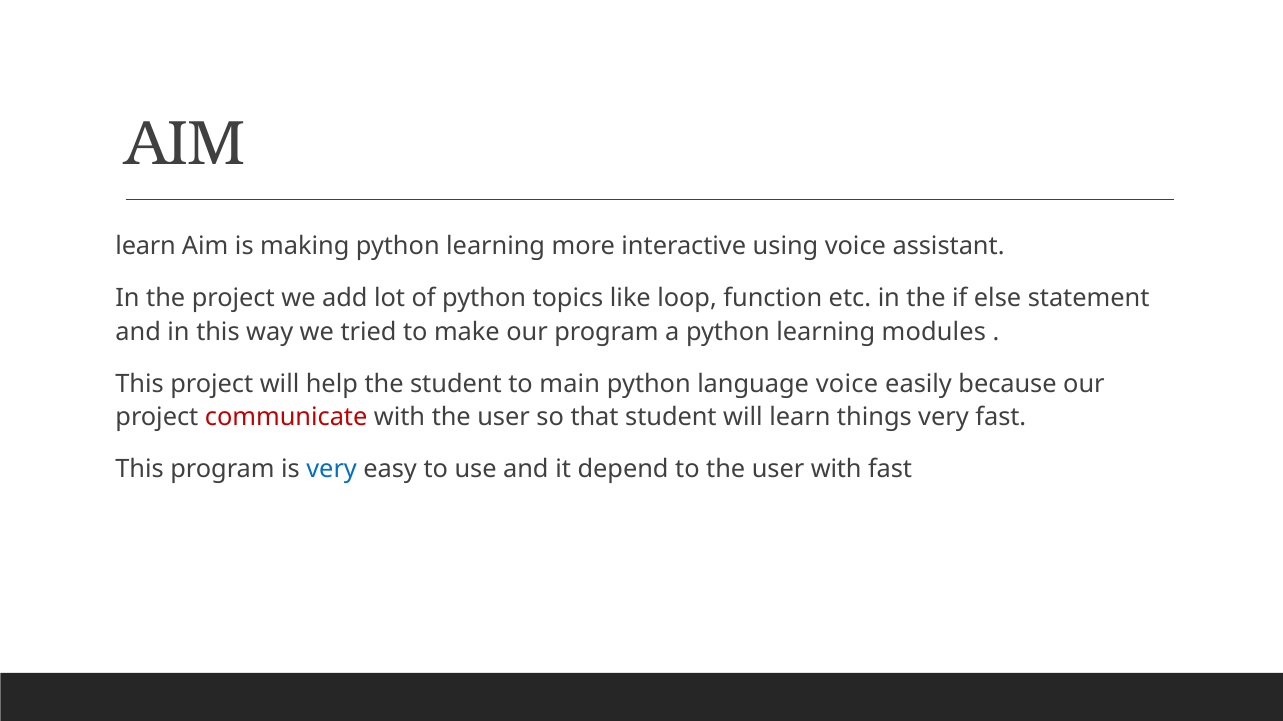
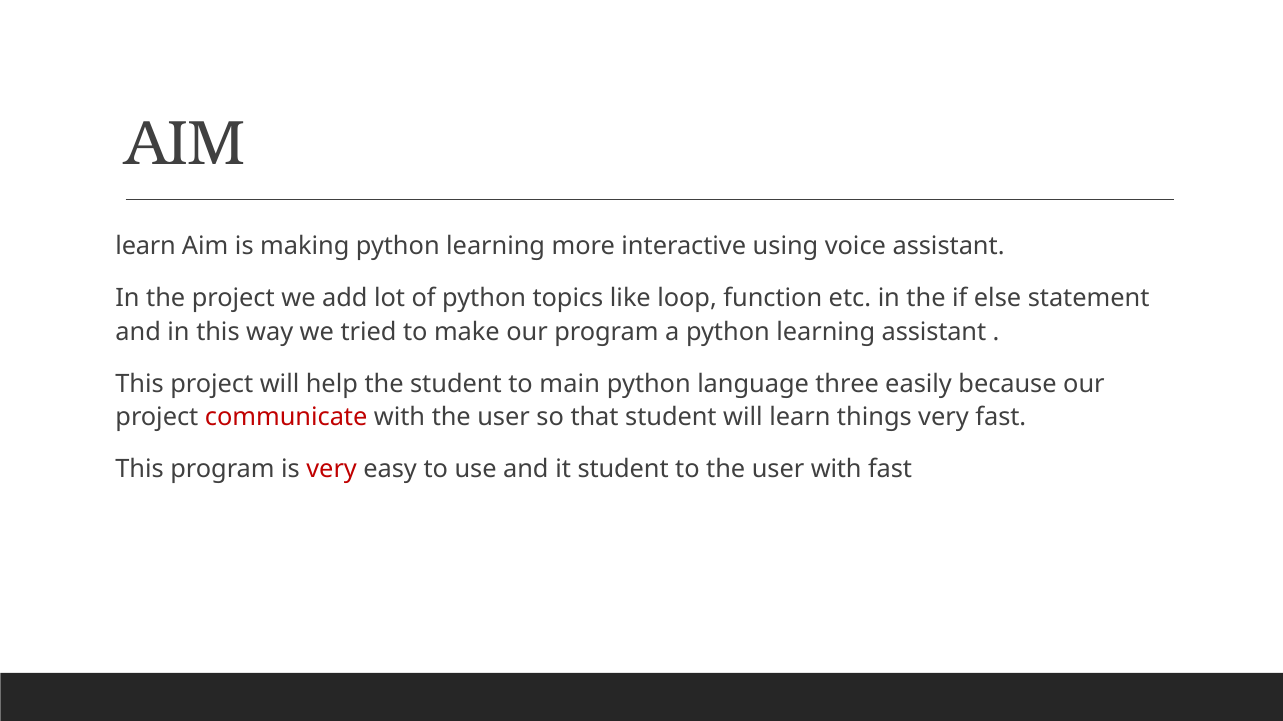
learning modules: modules -> assistant (934, 332)
language voice: voice -> three (847, 384)
very colour: blue -> red (332, 470)
it depend: depend -> student (623, 470)
